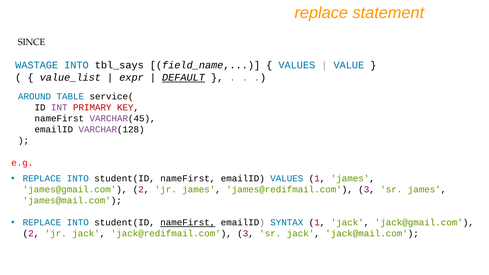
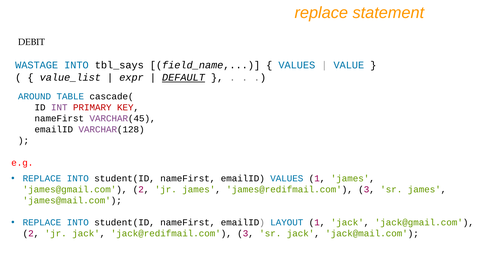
SINCE: SINCE -> DEBIT (31, 42)
service(: service( -> cascade( (112, 96)
nameFirst underline: present -> none (188, 223)
SYNTAX: SYNTAX -> LAYOUT (287, 223)
